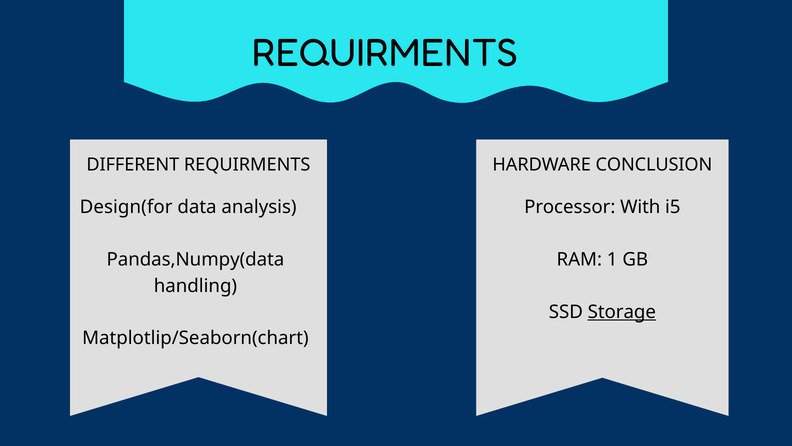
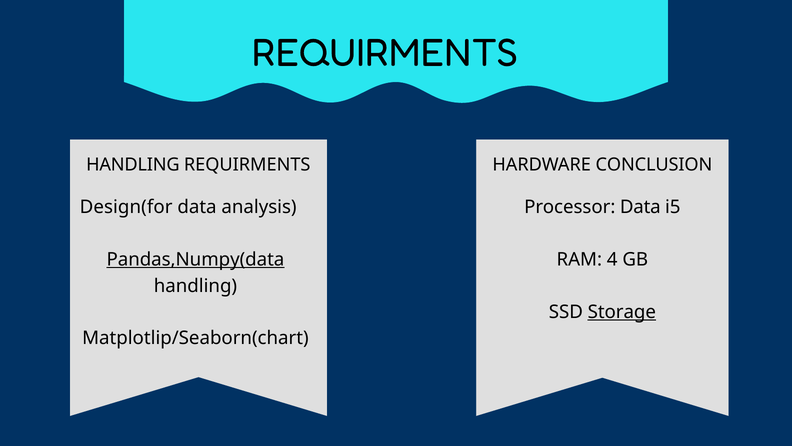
DIFFERENT: DIFFERENT -> HANDLING (133, 165)
Processor With: With -> Data (640, 207)
Pandas,Numpy(data underline: none -> present (195, 259)
1: 1 -> 4 (612, 259)
